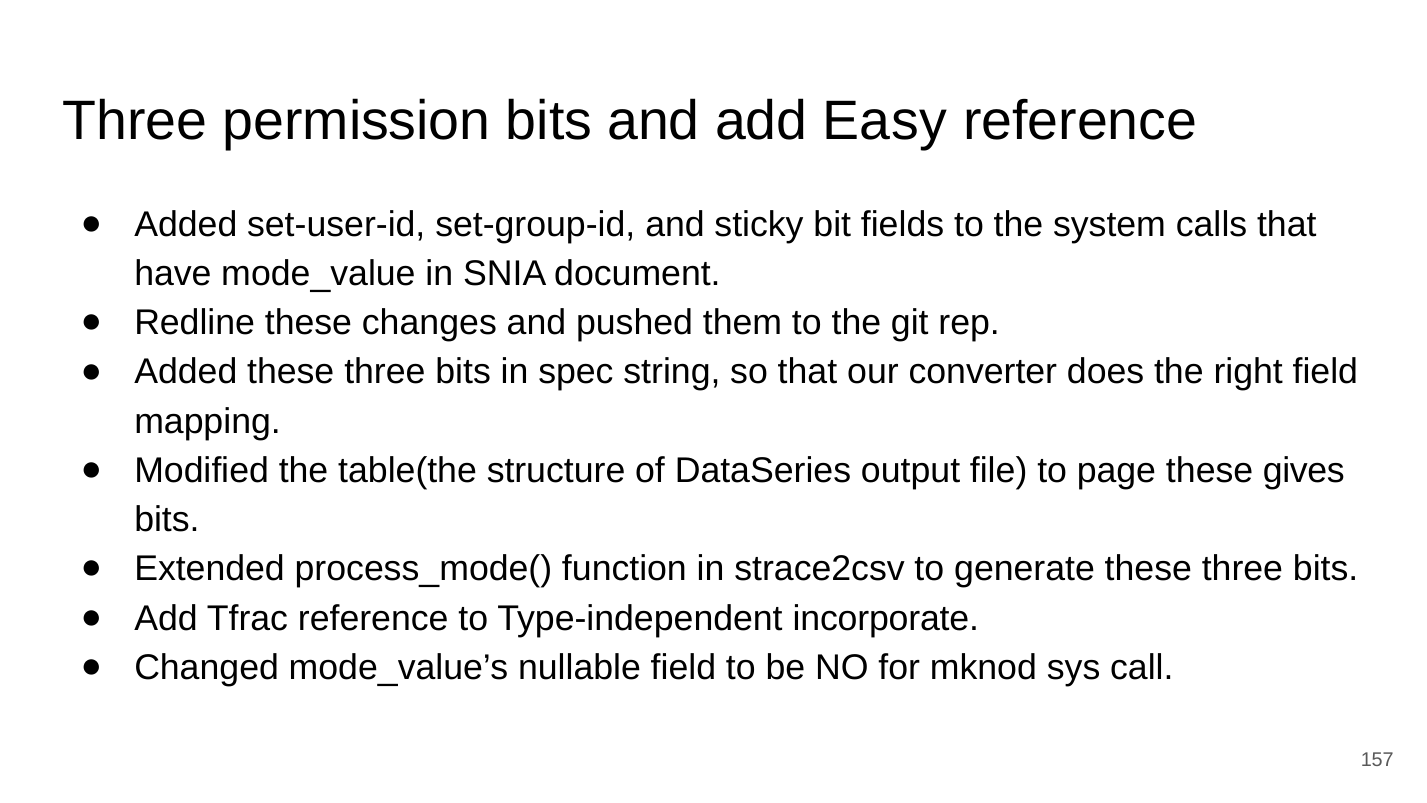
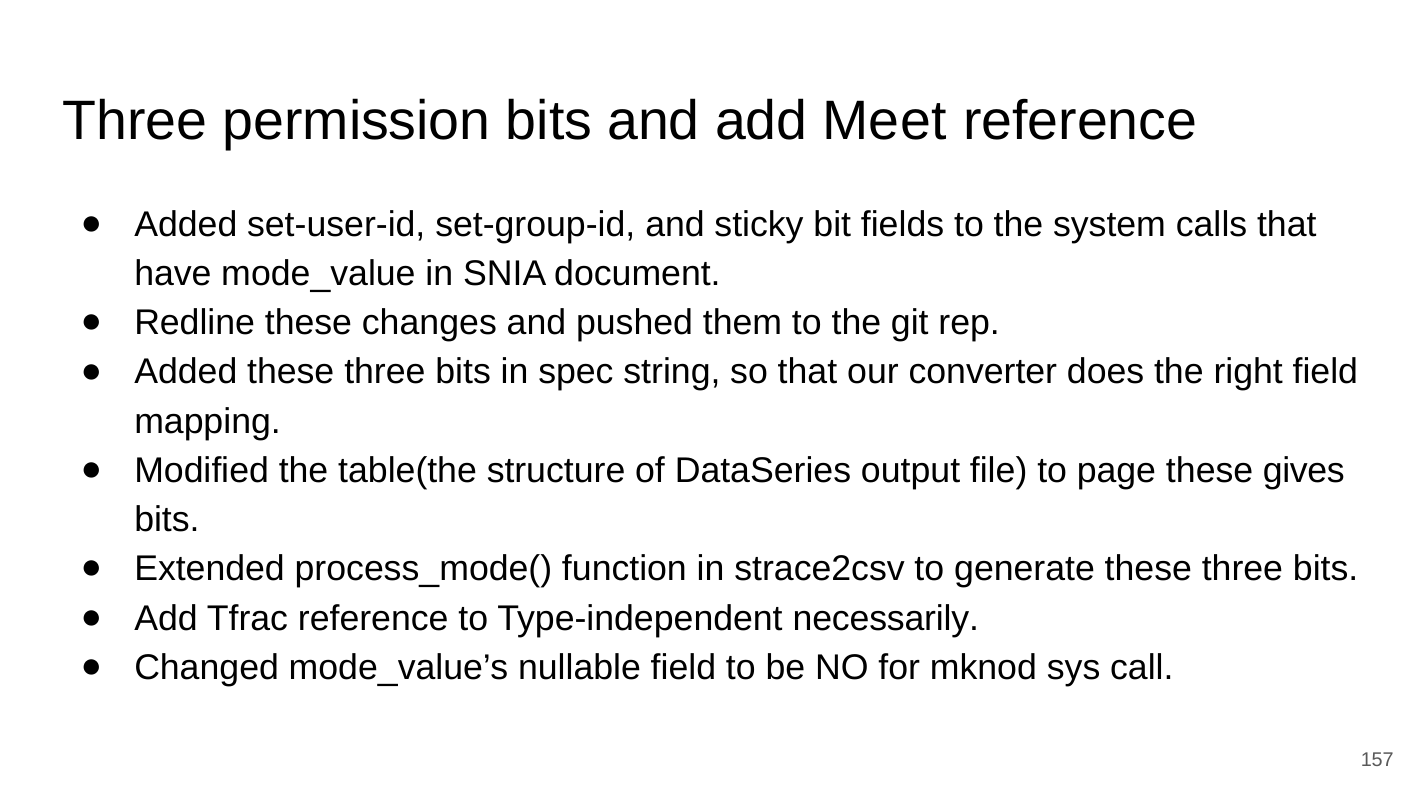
Easy: Easy -> Meet (885, 121)
incorporate: incorporate -> necessarily (886, 618)
